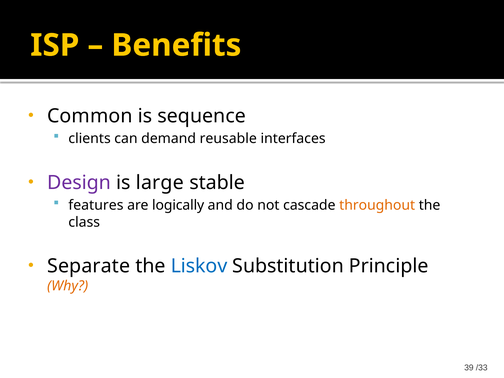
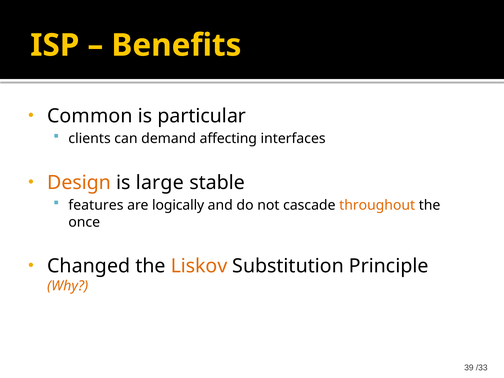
sequence: sequence -> particular (202, 116)
reusable: reusable -> affecting (228, 139)
Design colour: purple -> orange (79, 183)
class: class -> once (84, 222)
Separate: Separate -> Changed (89, 266)
Liskov colour: blue -> orange (199, 266)
